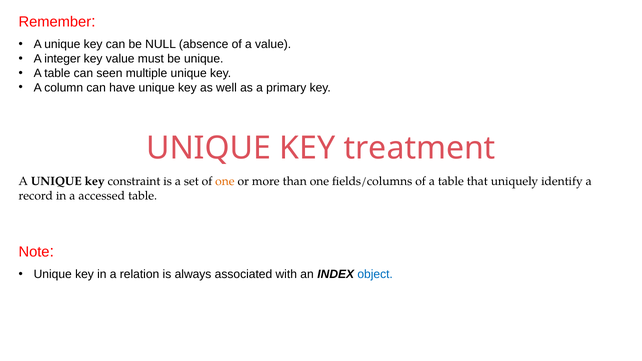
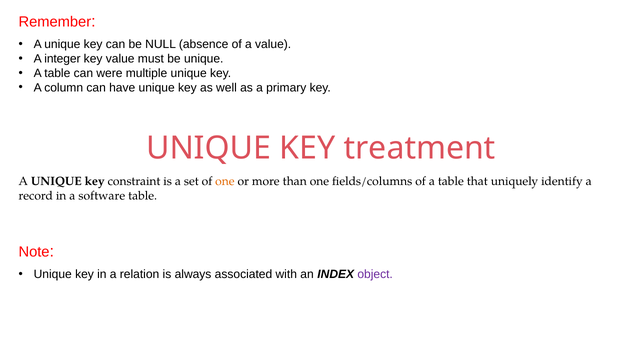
seen: seen -> were (109, 73)
accessed: accessed -> software (102, 196)
object colour: blue -> purple (375, 274)
